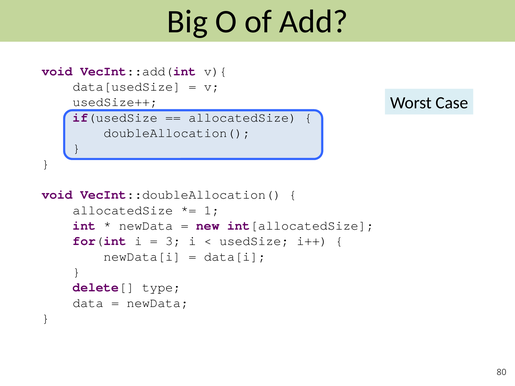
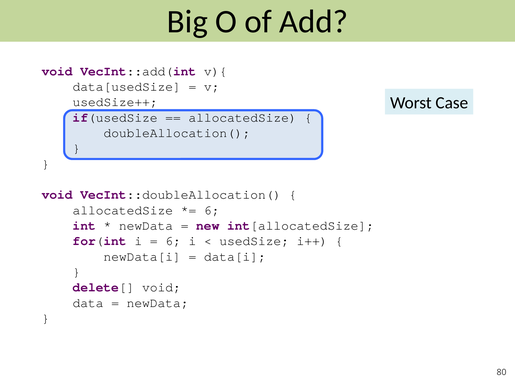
1: 1 -> 6 (212, 210)
3: 3 -> 6 (173, 241)
delete[ type: type -> void (161, 288)
